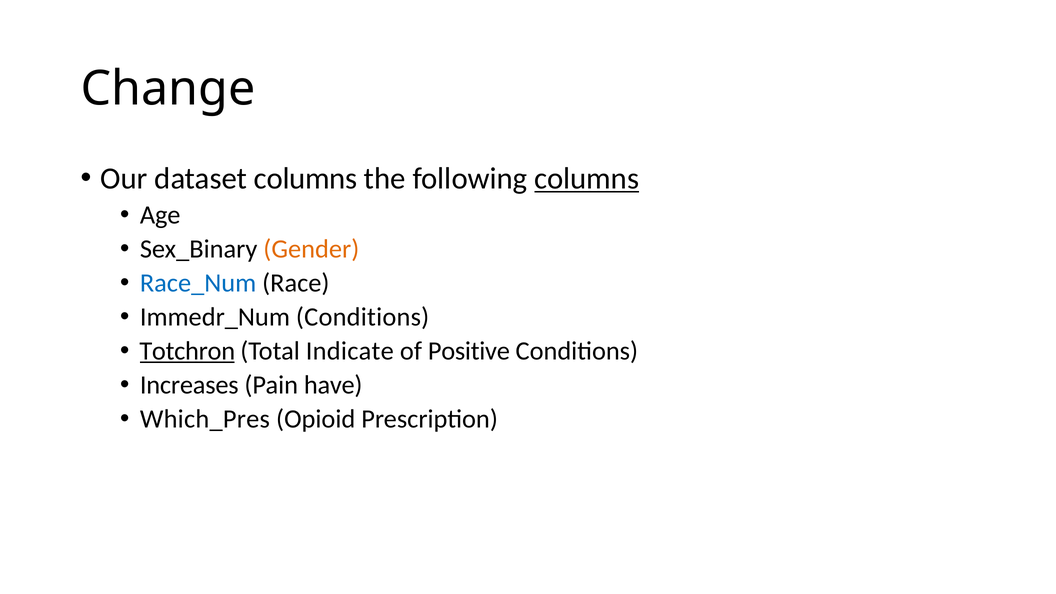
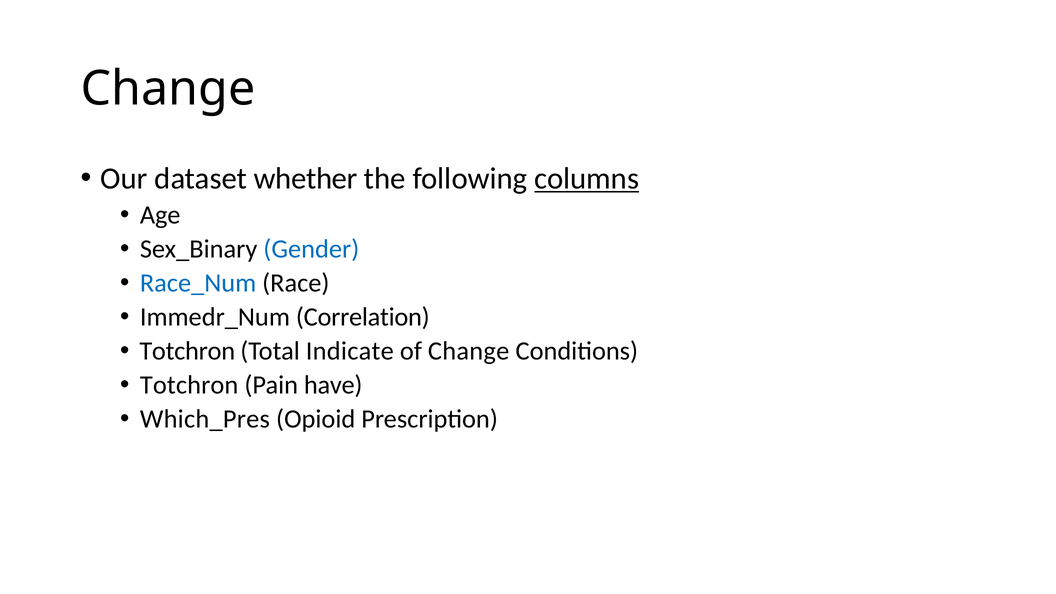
dataset columns: columns -> whether (306, 179)
Gender colour: orange -> blue (311, 249)
Immedr_Num Conditions: Conditions -> Correlation (363, 317)
Totchron underline: present -> none (187, 351)
of Positive: Positive -> Change (469, 351)
Increases: Increases -> Totchron (189, 385)
